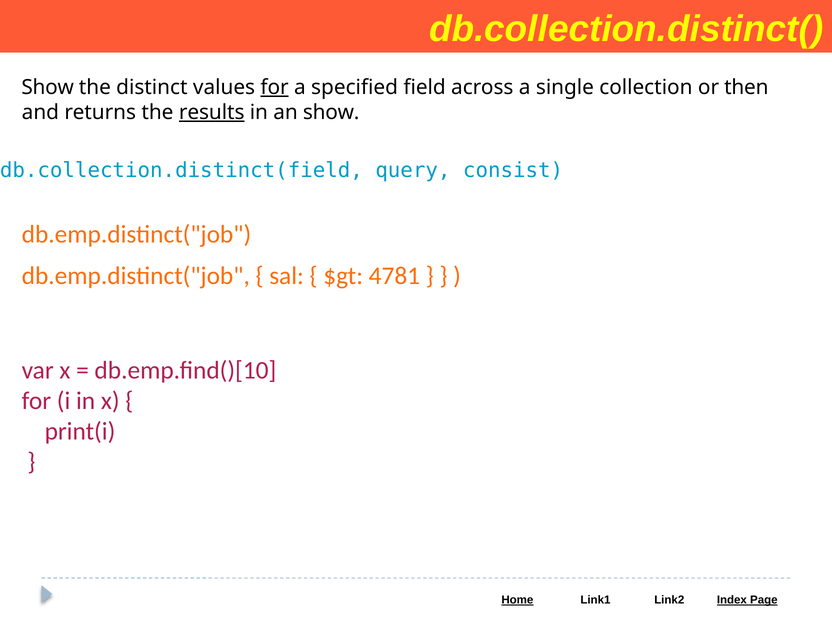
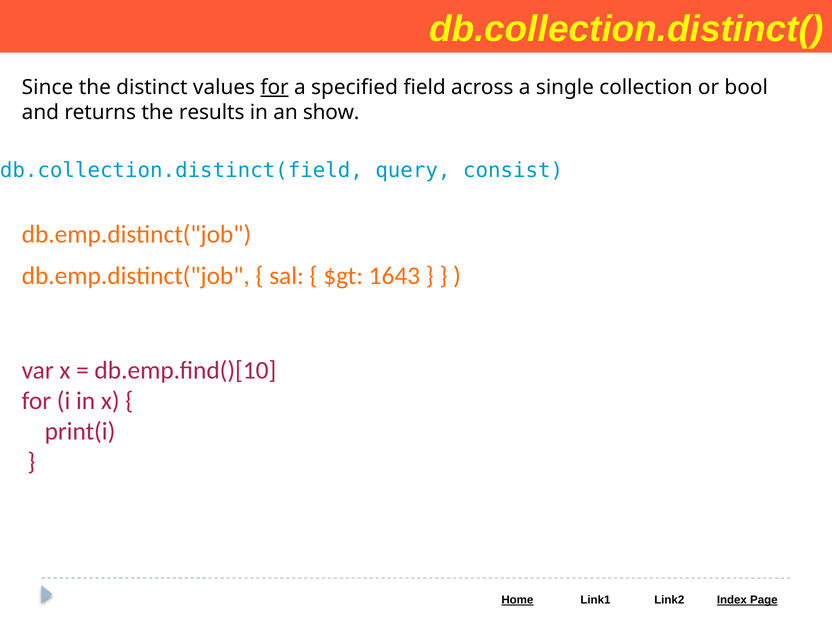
Show: Show -> Since (48, 87)
then: then -> bool (746, 87)
results underline: present -> none (212, 112)
4781: 4781 -> 1643 (394, 276)
